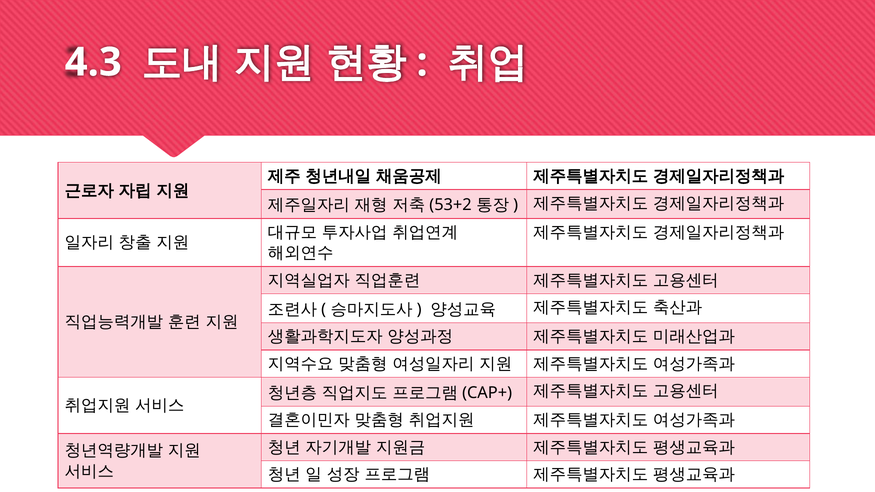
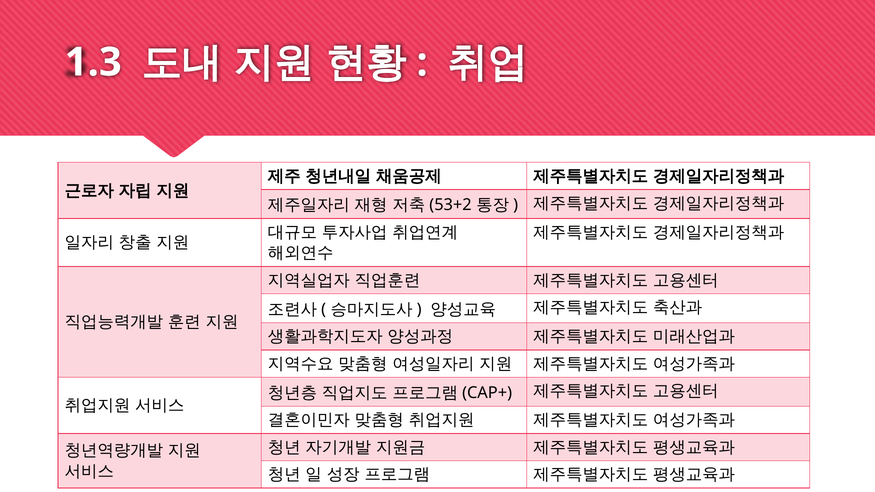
4.3: 4.3 -> 1.3 (93, 62)
